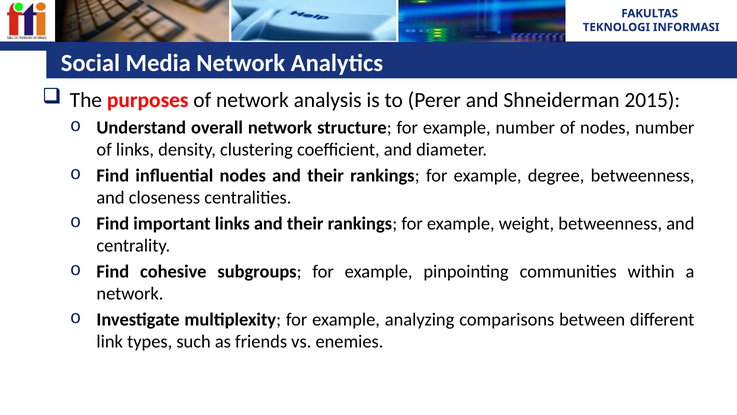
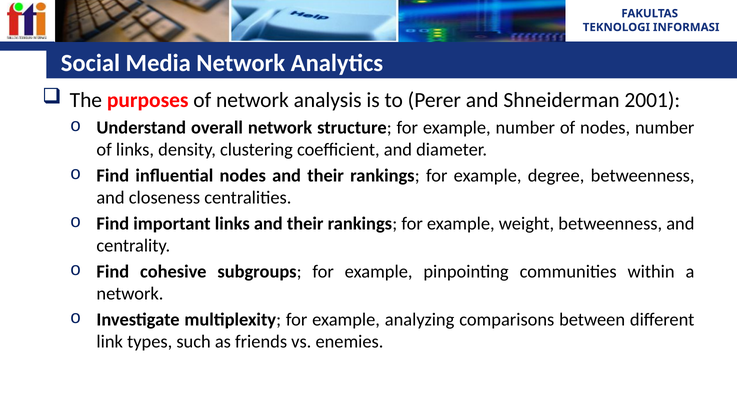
2015: 2015 -> 2001 (652, 100)
